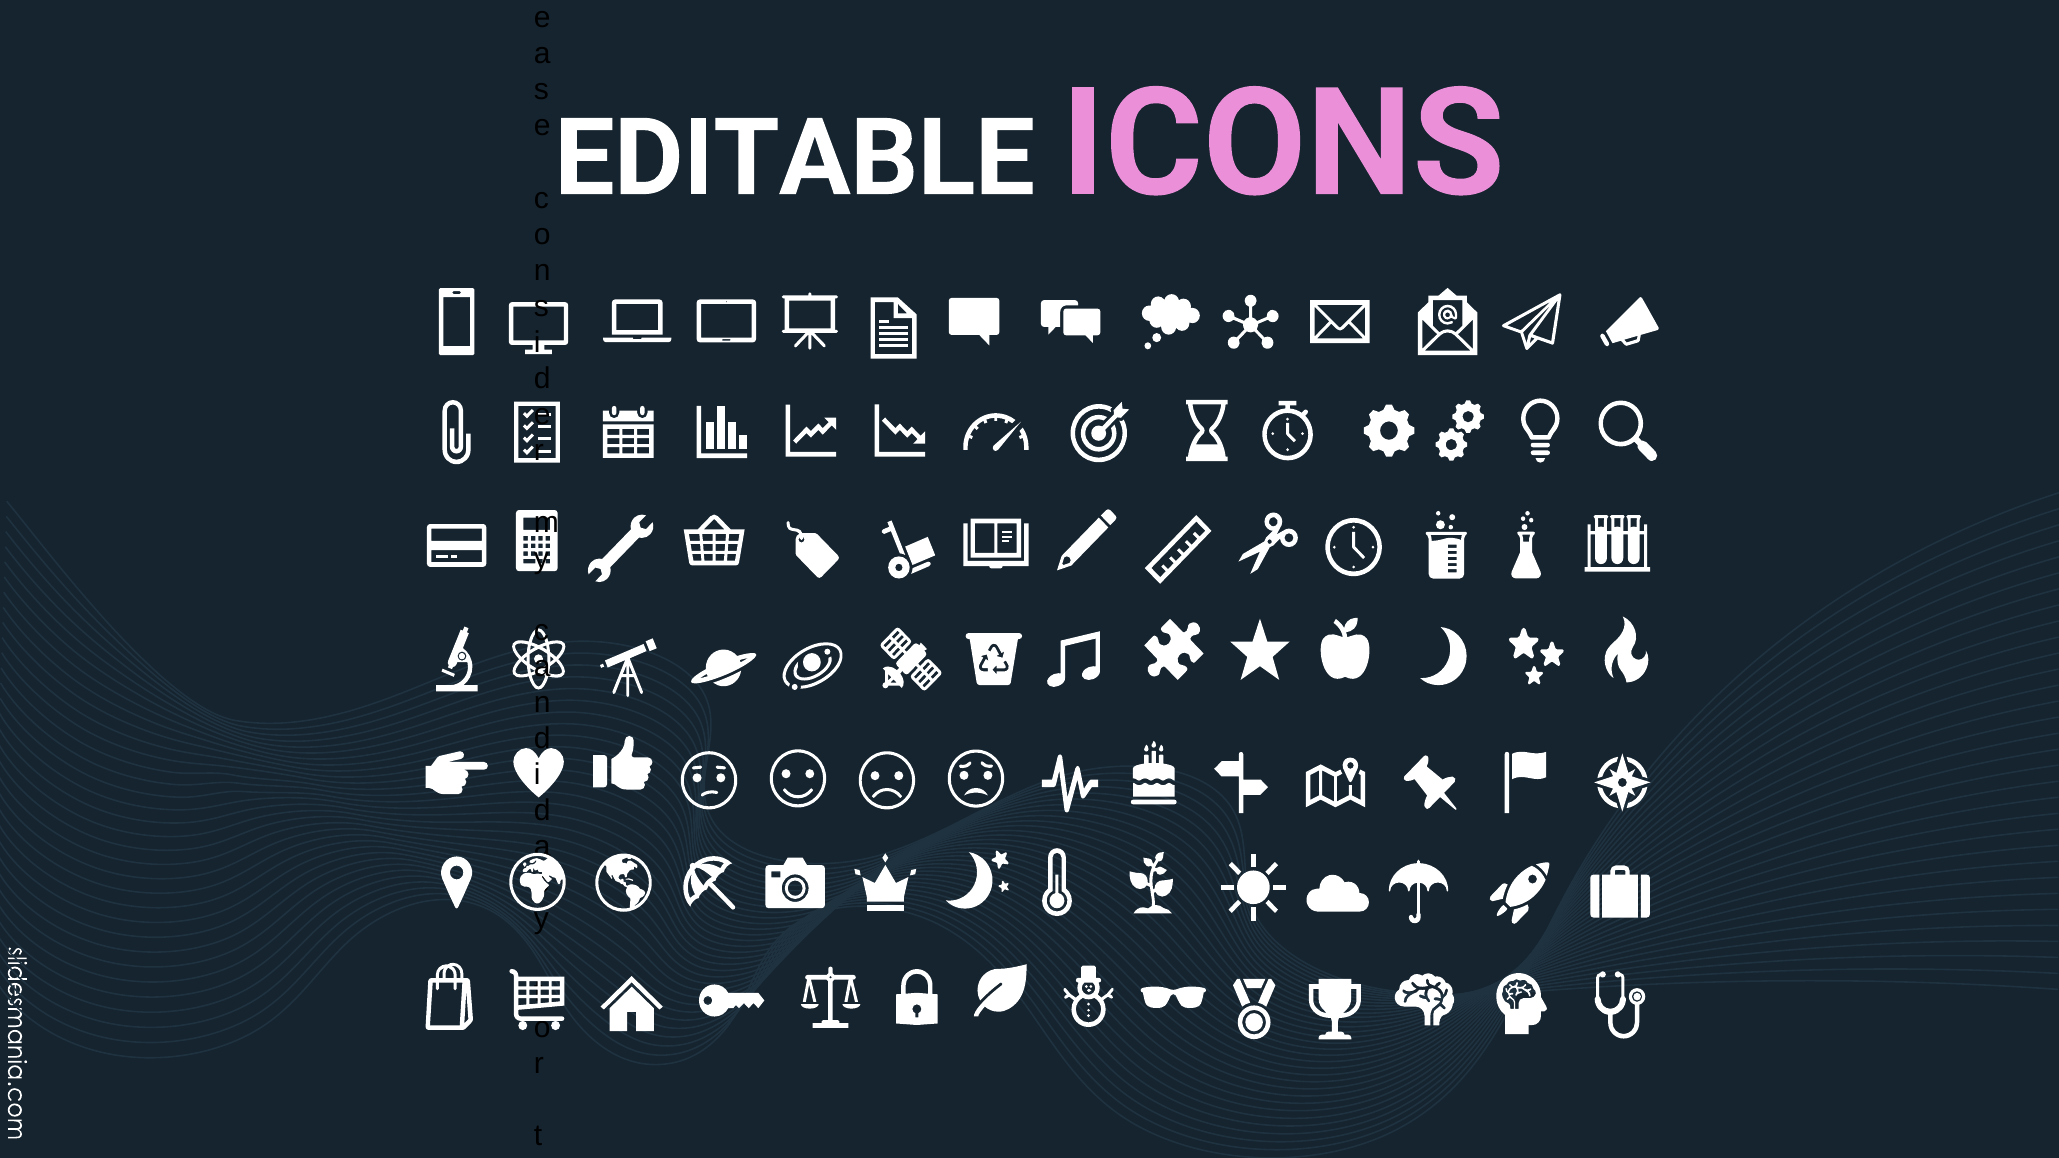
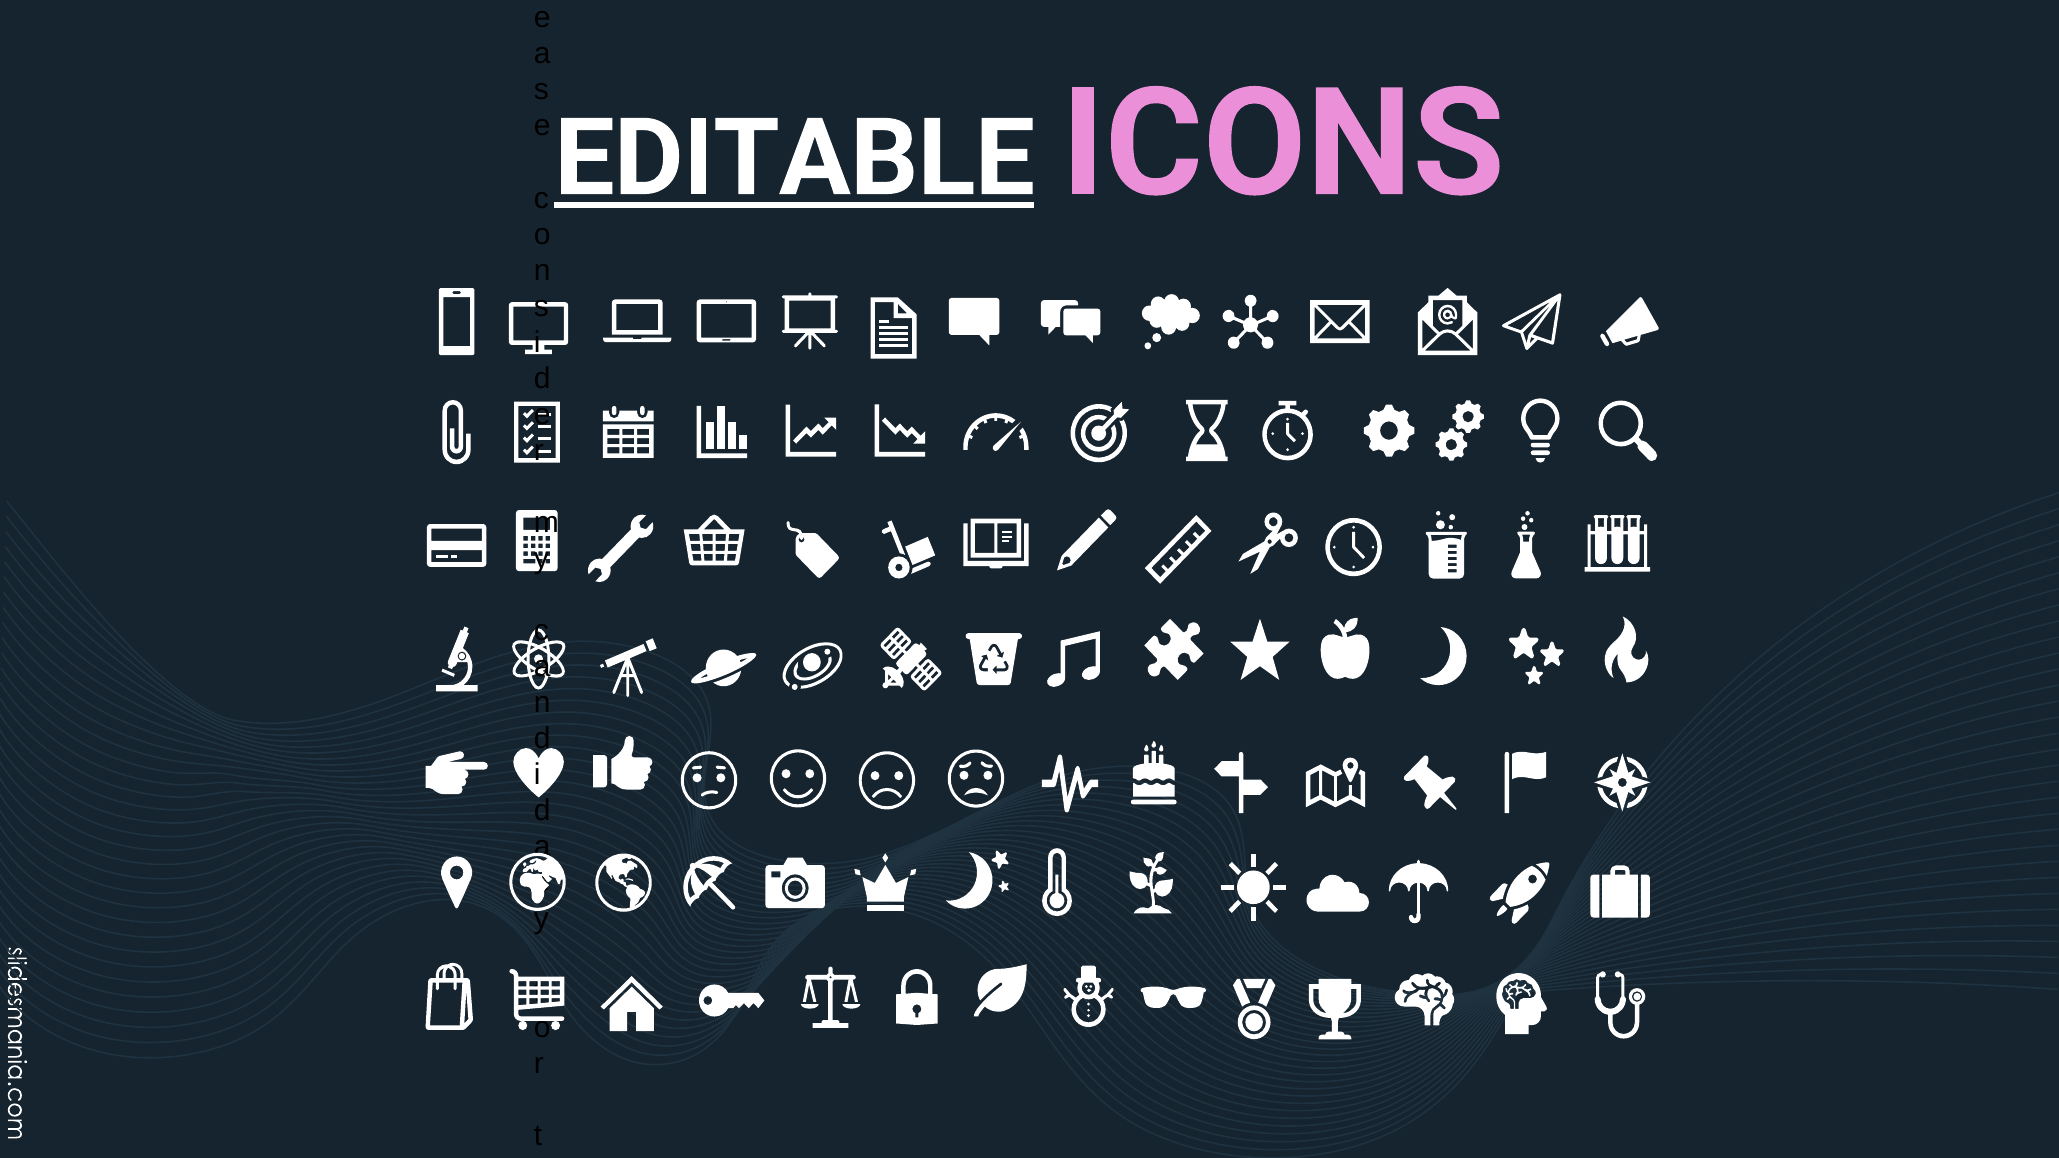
EDITABLE underline: none -> present (795, 159)
